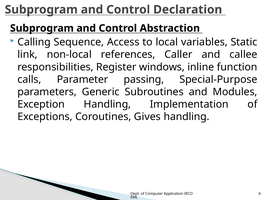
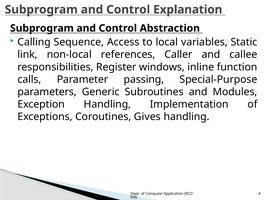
Declaration: Declaration -> Explanation (188, 10)
